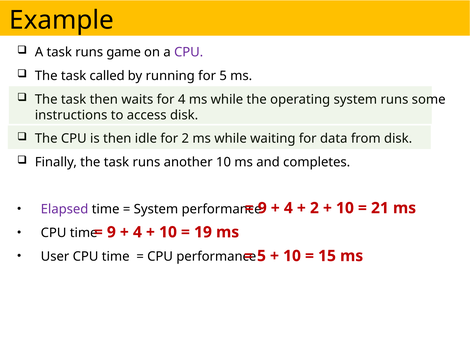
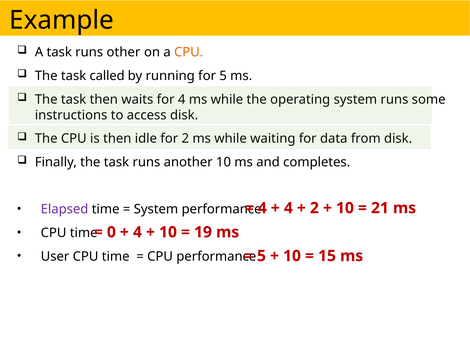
game: game -> other (123, 52)
CPU colour: purple -> orange (189, 52)
9: 9 -> 4 (262, 208)
9: 9 -> 0 (111, 232)
